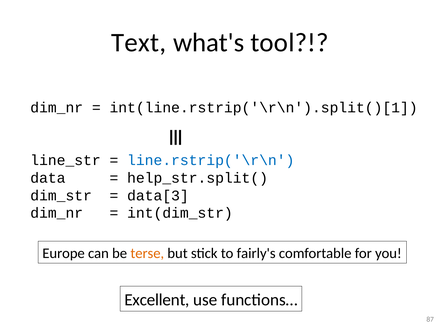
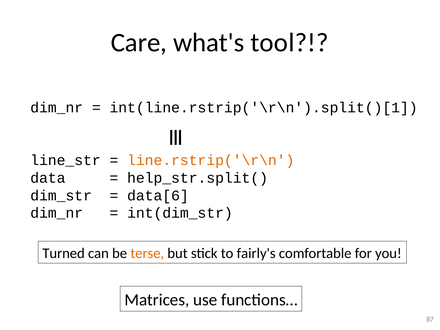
Text: Text -> Care (139, 43)
line.rstrip('\r\n colour: blue -> orange (211, 160)
data[3: data[3 -> data[6 (158, 196)
Europe: Europe -> Turned (64, 253)
Excellent: Excellent -> Matrices (157, 300)
